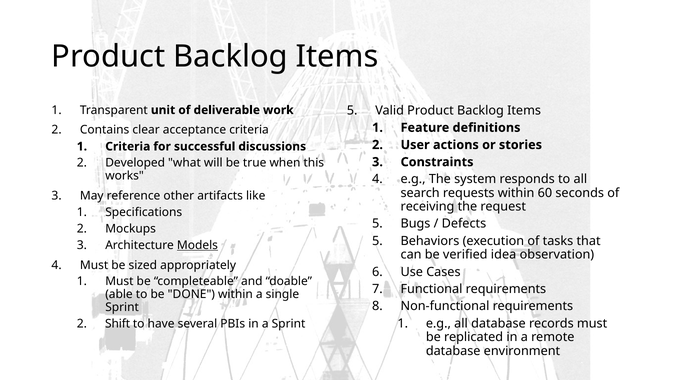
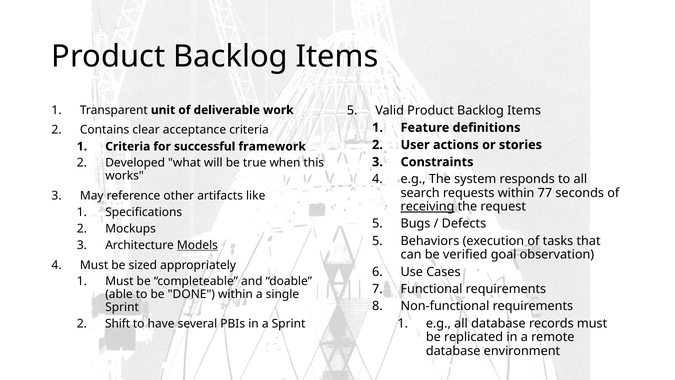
discussions: discussions -> framework (272, 146)
60: 60 -> 77 (545, 193)
receiving underline: none -> present (427, 206)
idea: idea -> goal (504, 254)
